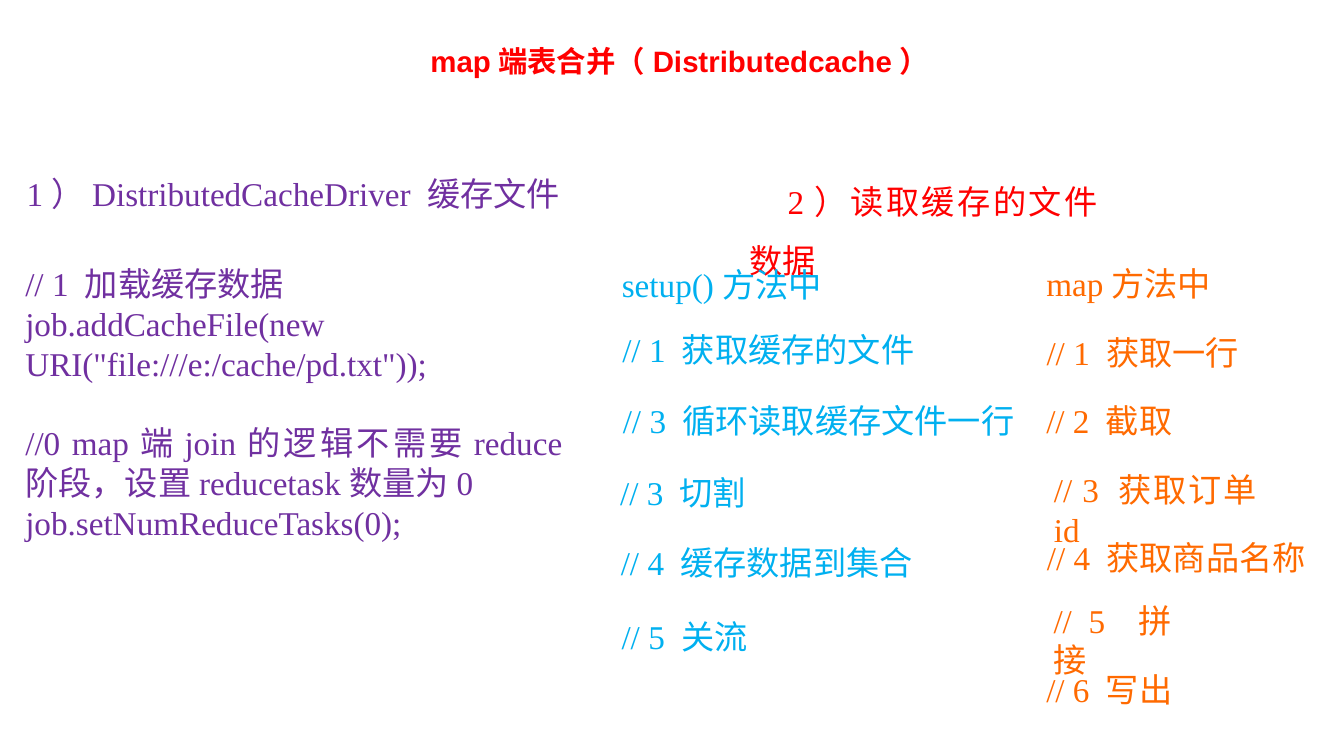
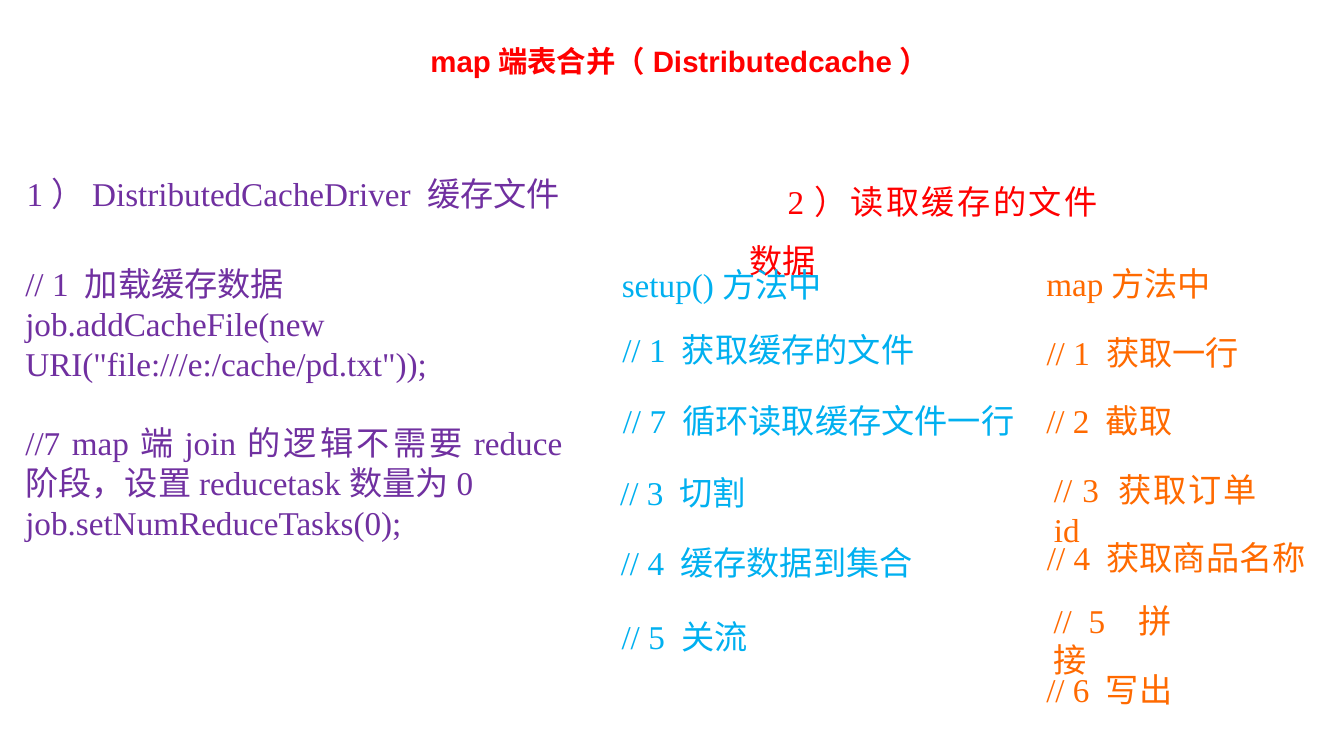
3: 3 -> 7 (658, 423)
//0: //0 -> //7 (43, 445)
